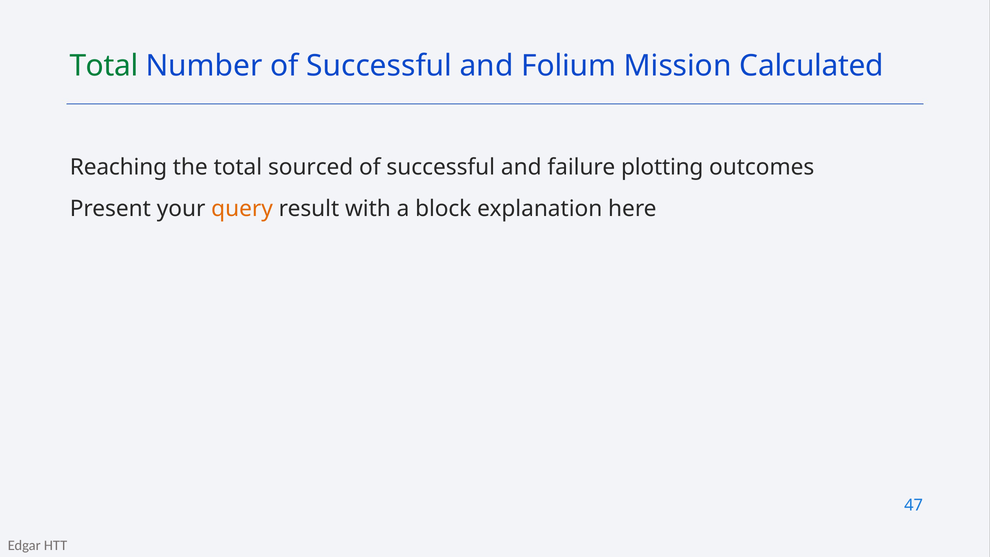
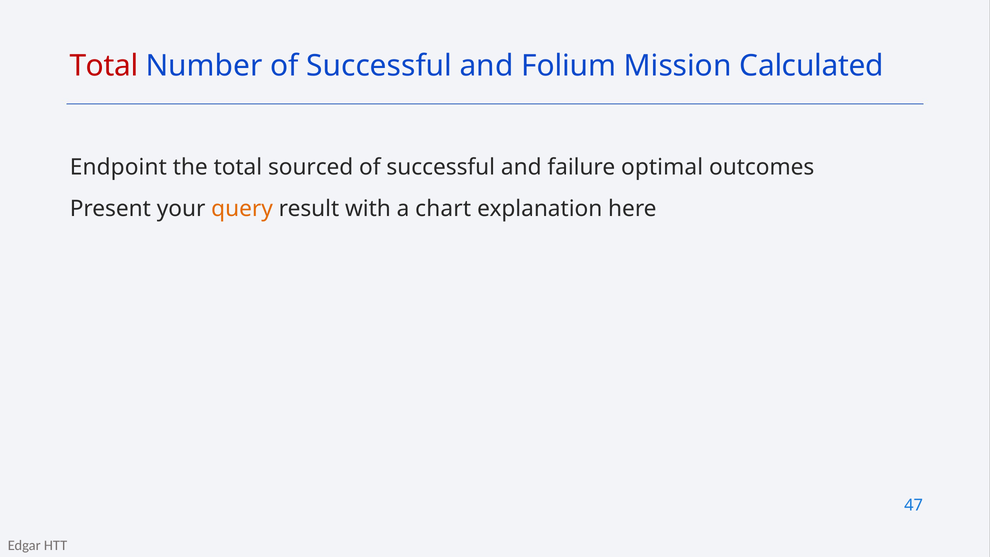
Total colour: green -> red (104, 66)
Reaching: Reaching -> Endpoint (118, 167)
plotting: plotting -> optimal (662, 167)
block: block -> chart (443, 209)
